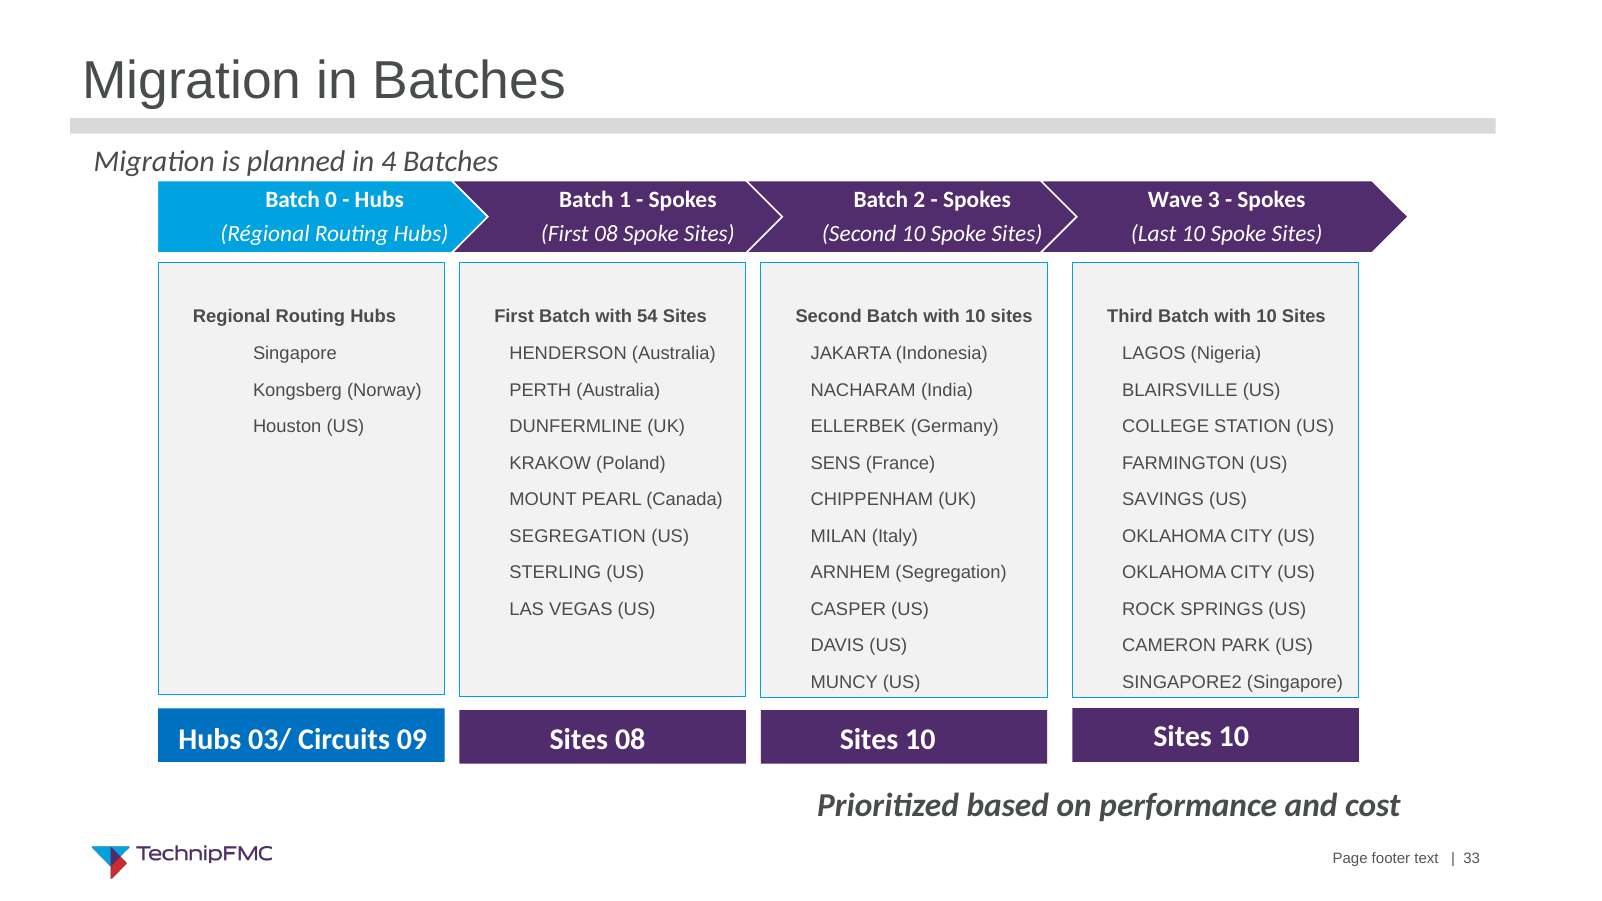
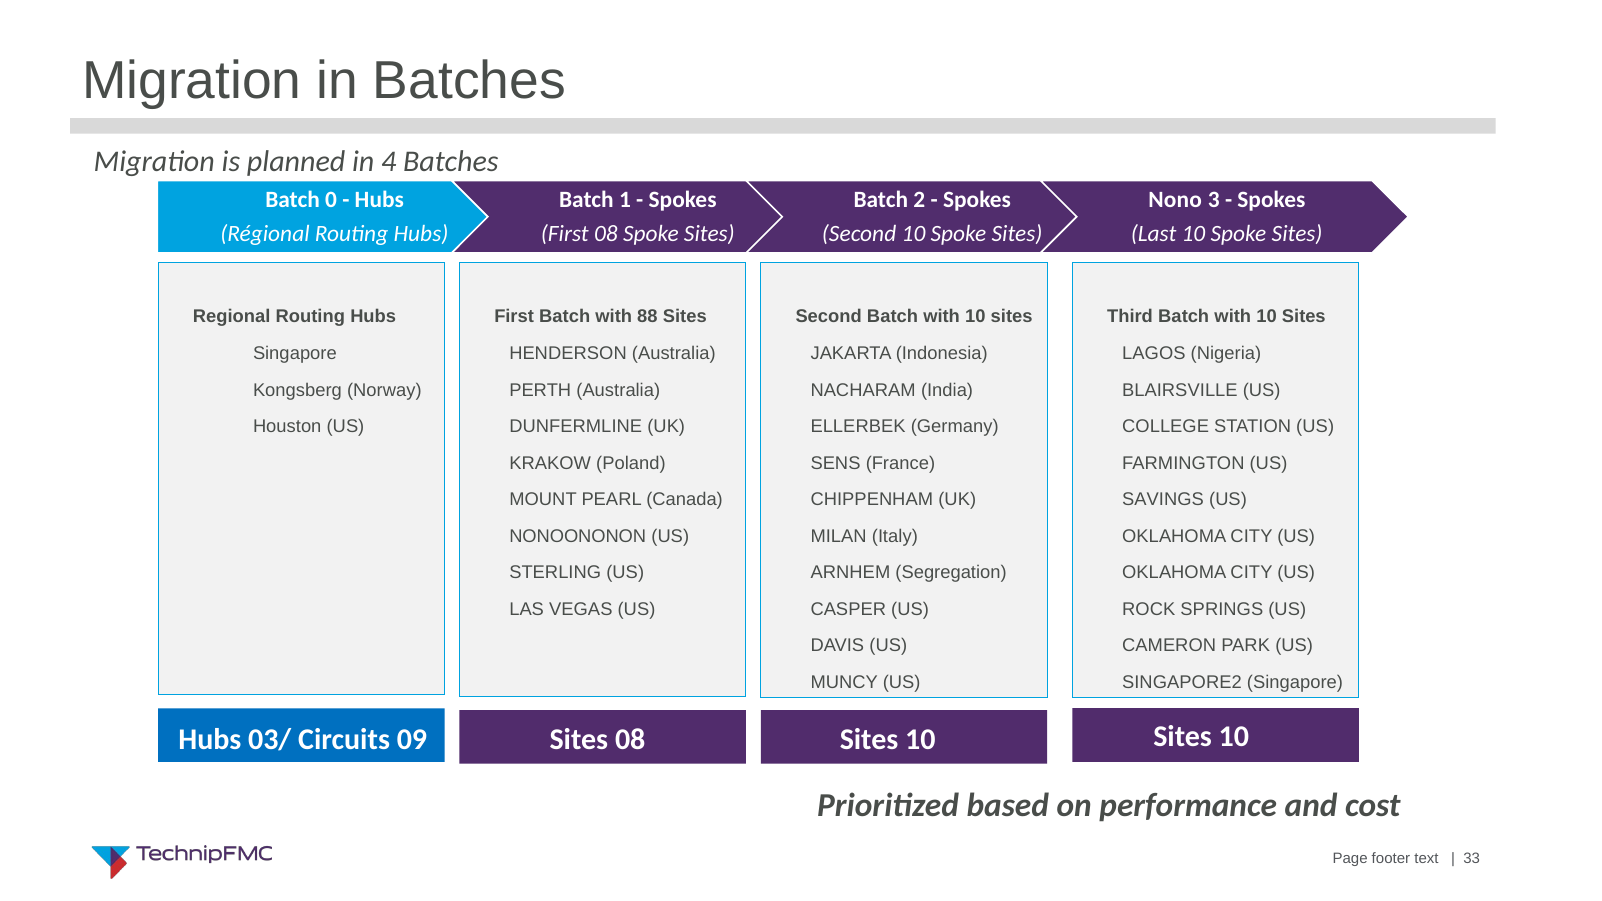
Wave: Wave -> Nono (1175, 200)
54: 54 -> 88 (647, 317)
SEGREGATION: SEGREGATION -> NONOONONON (578, 536)
